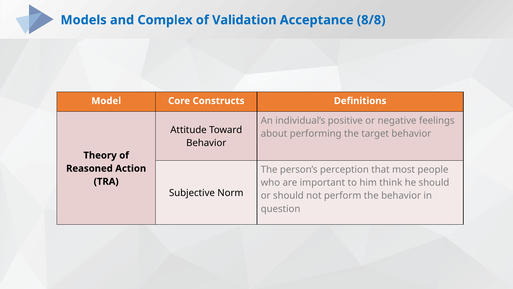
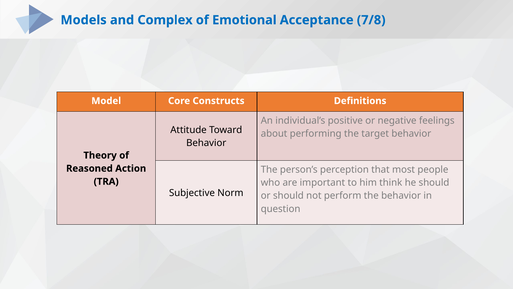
Validation: Validation -> Emotional (244, 20)
8/8: 8/8 -> 7/8 (371, 20)
